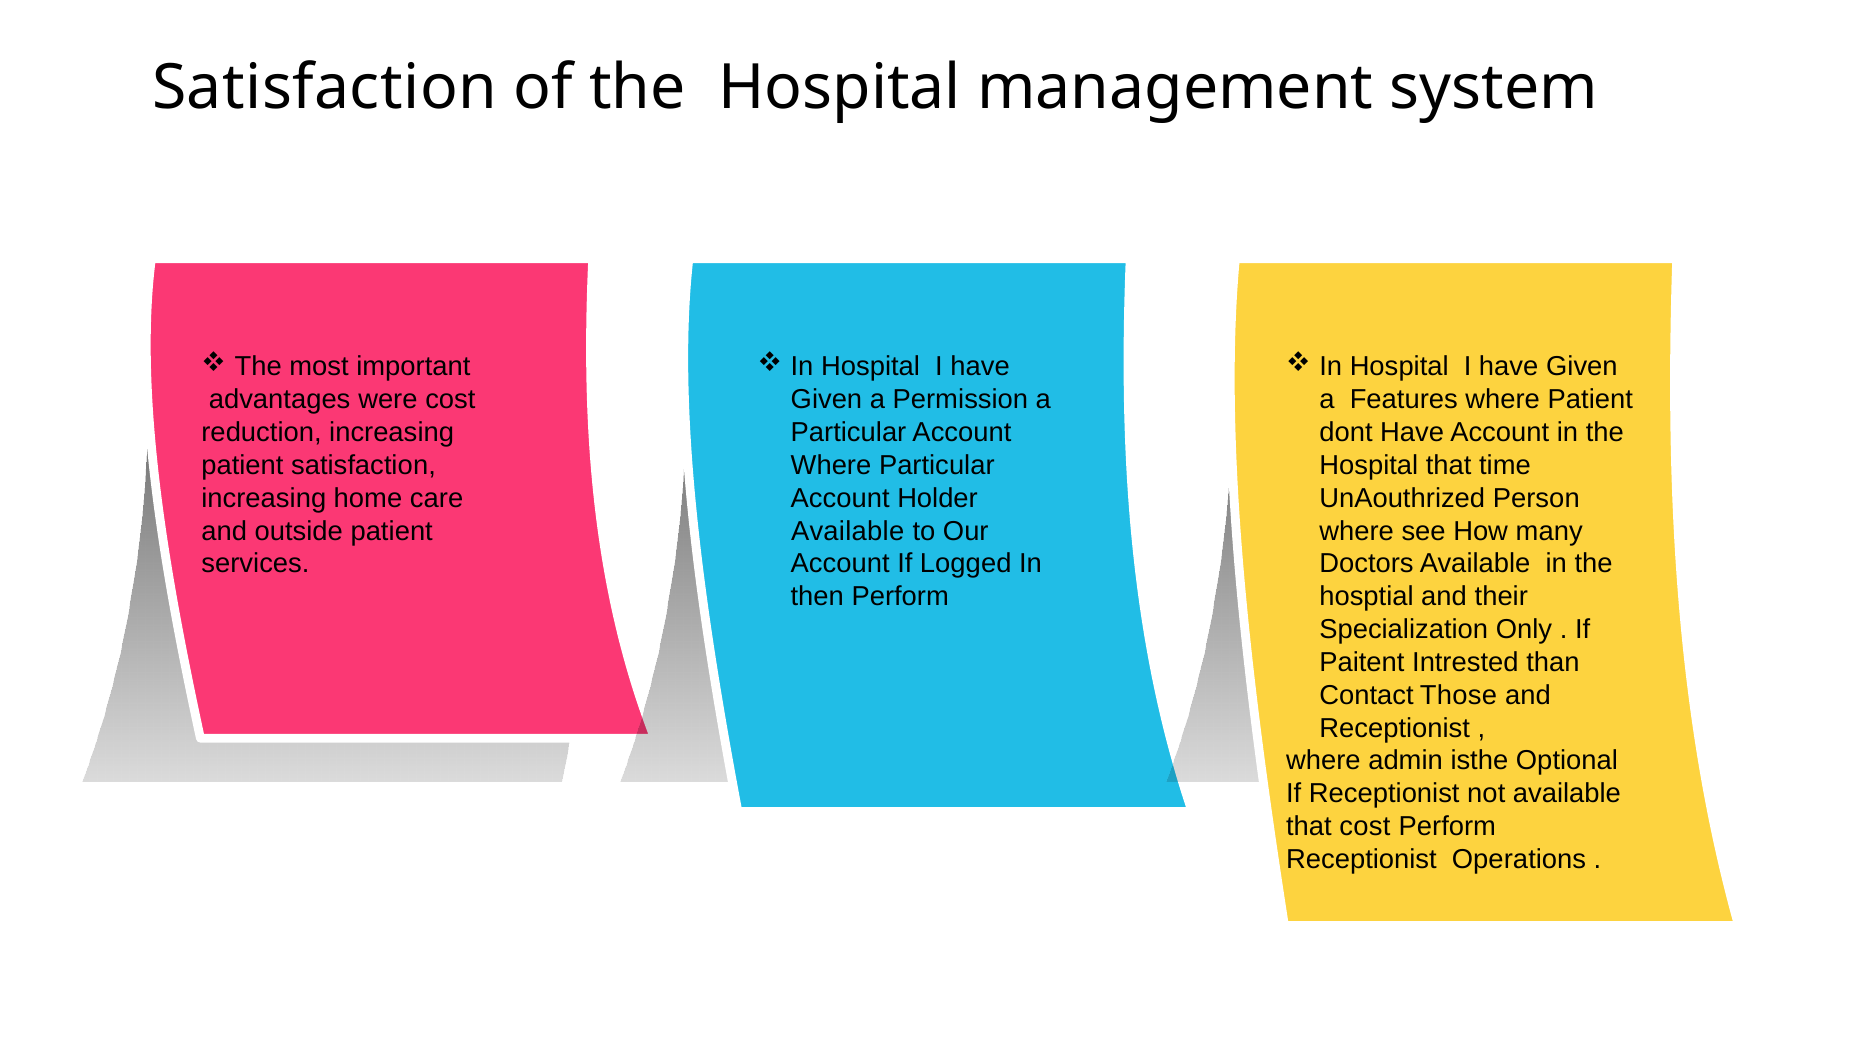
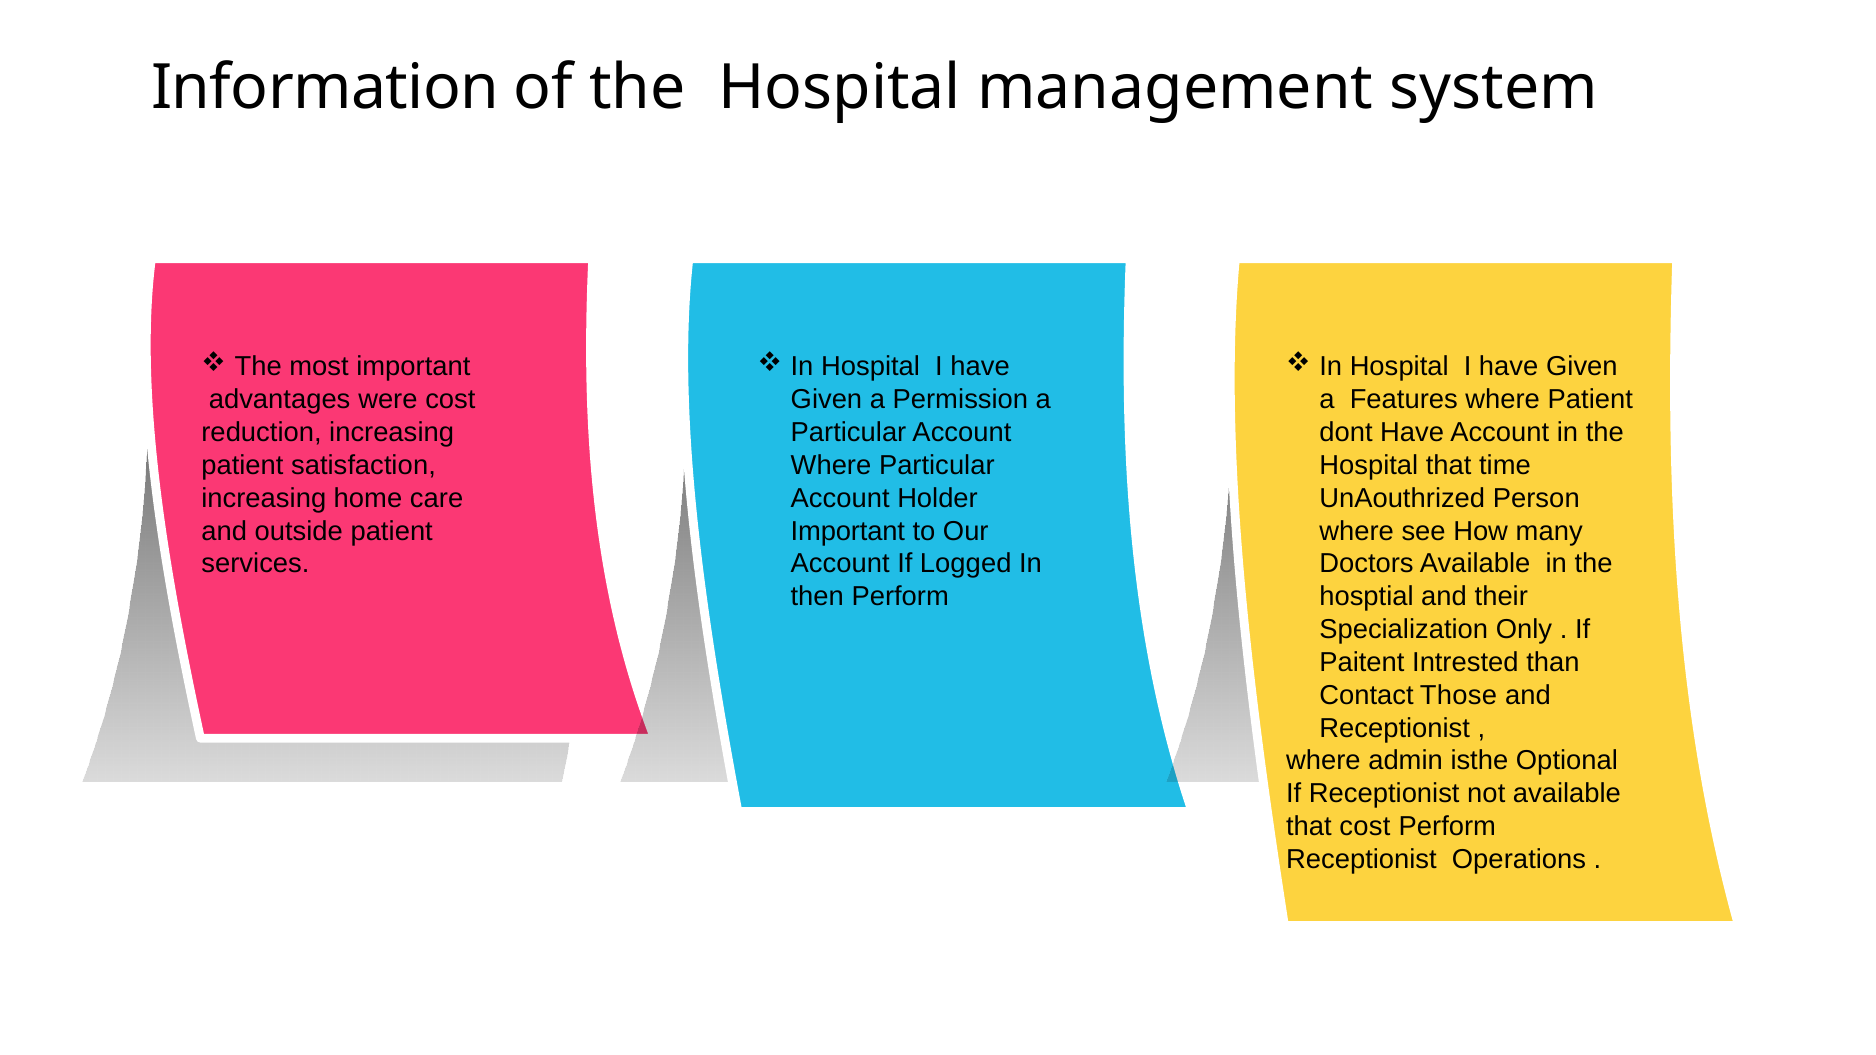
Satisfaction: Satisfaction -> Information (325, 88)
Available: Available -> Important (848, 531)
